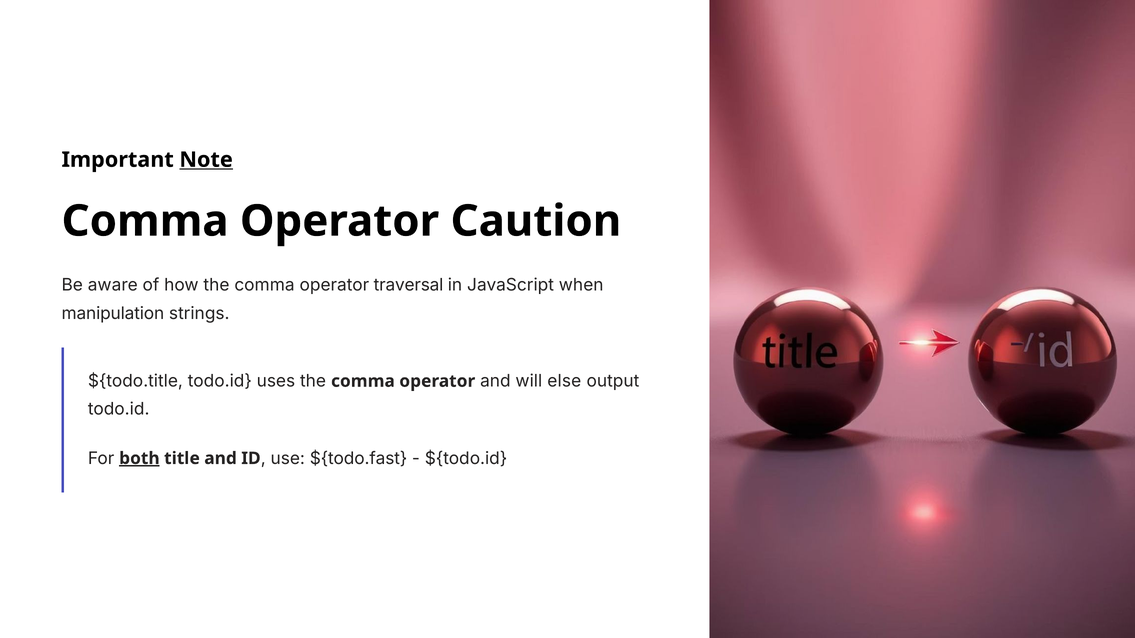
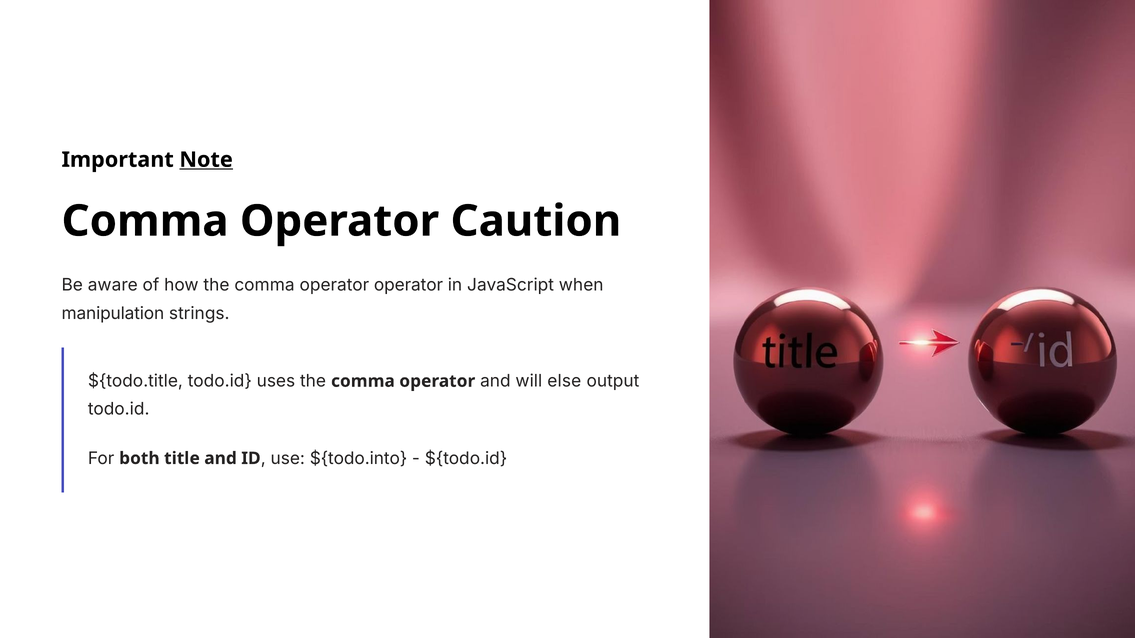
operator traversal: traversal -> operator (409, 285)
both underline: present -> none (139, 459)
${todo.fast: ${todo.fast -> ${todo.into (358, 459)
